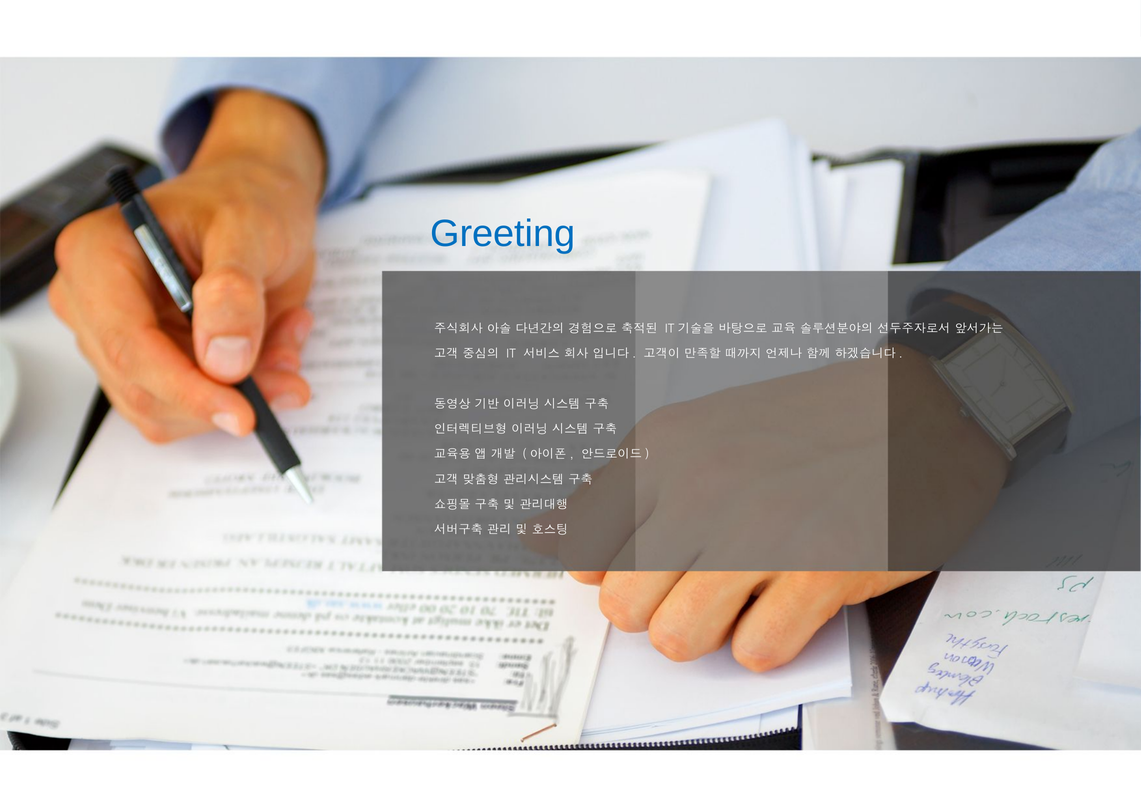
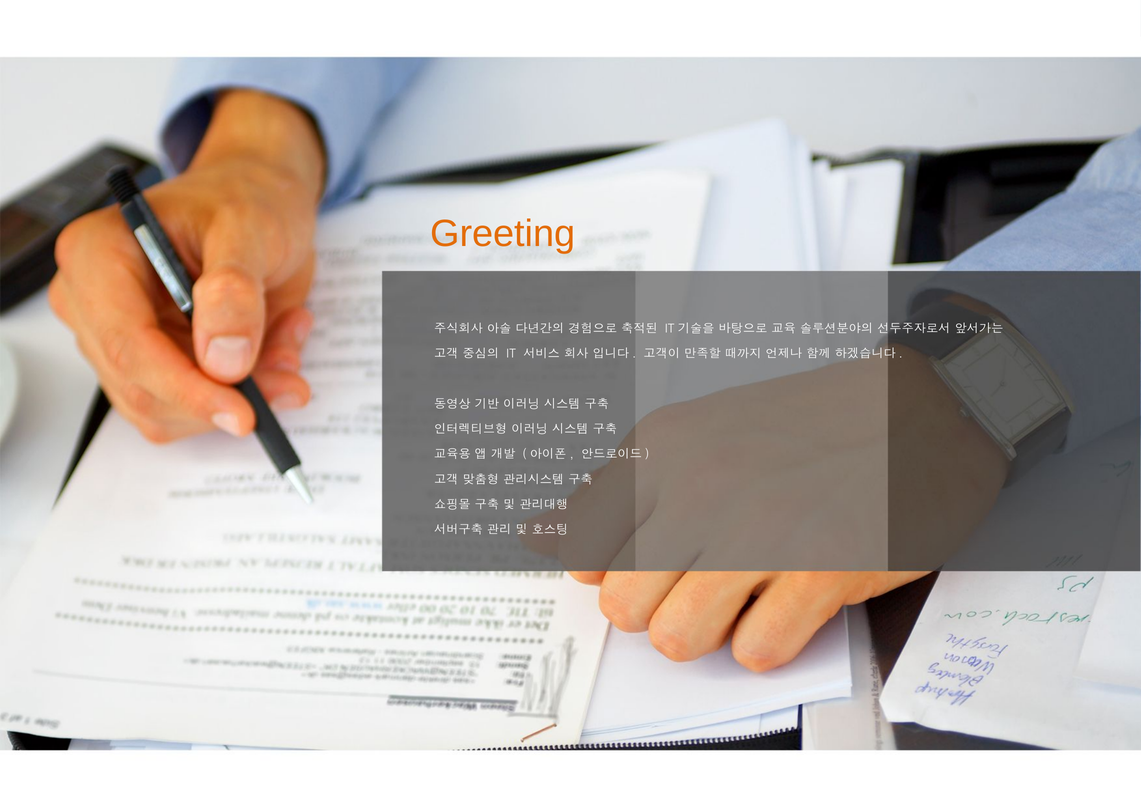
Greeting colour: blue -> orange (503, 234)
